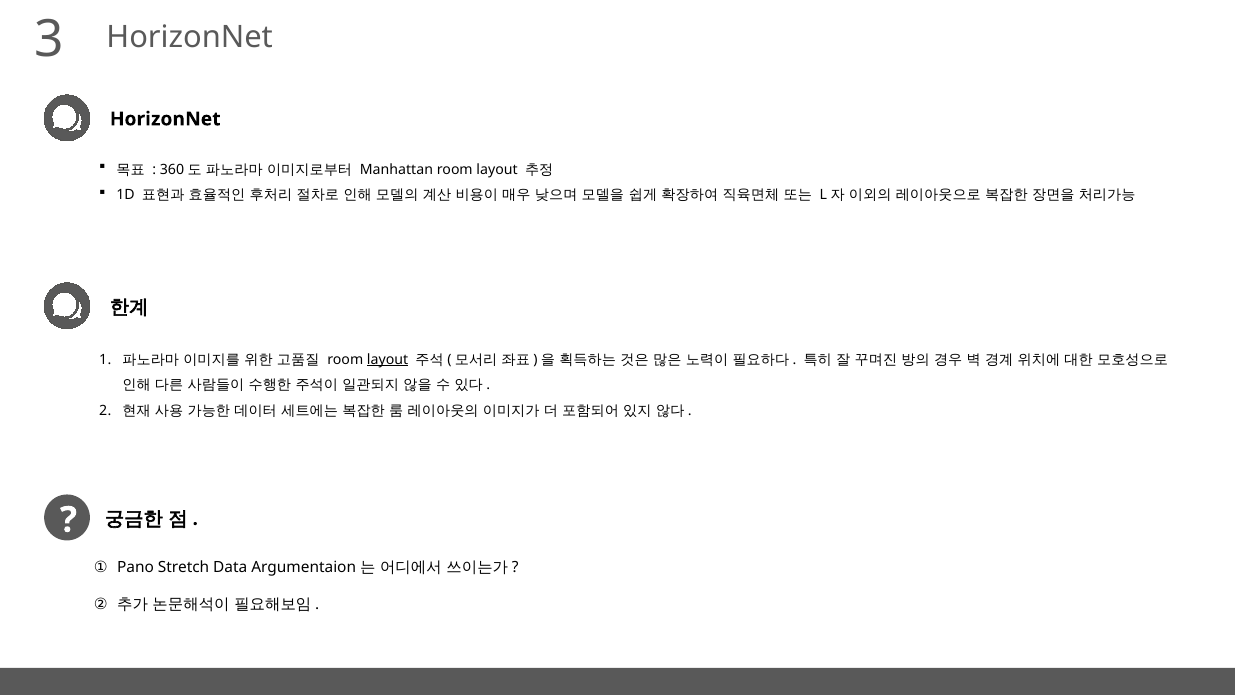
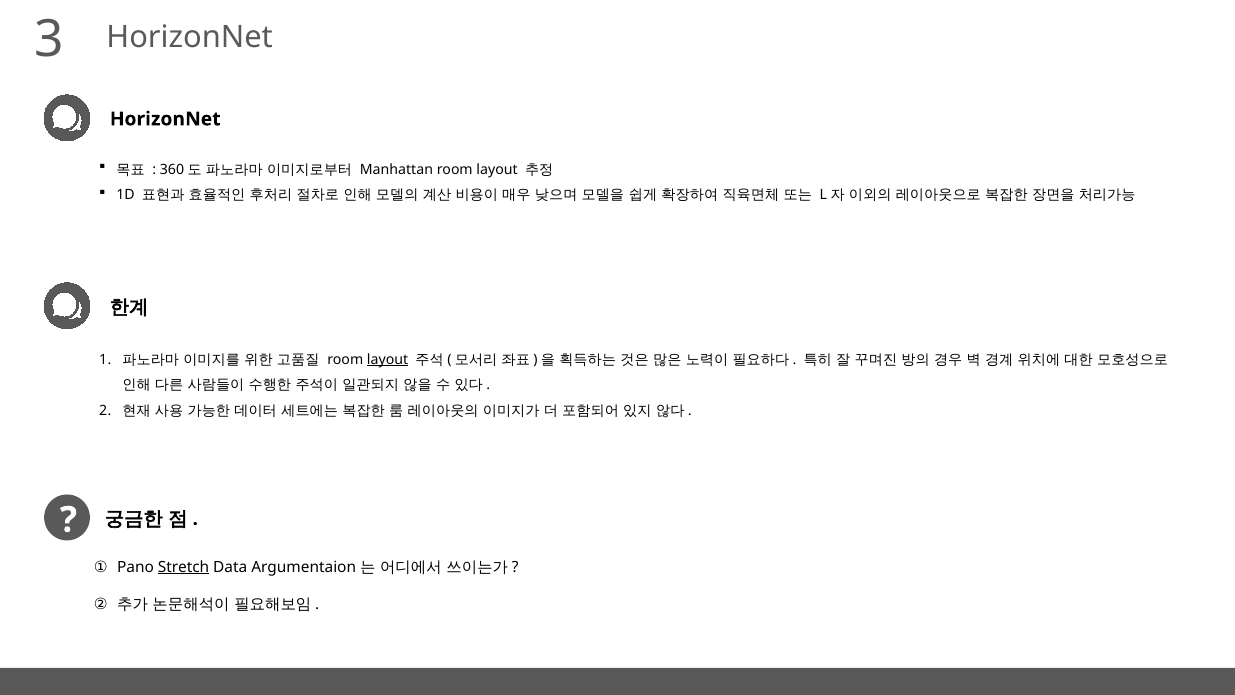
Stretch underline: none -> present (184, 567)
